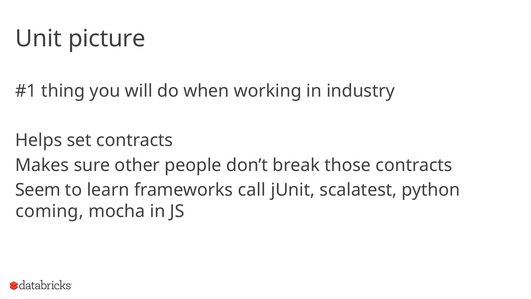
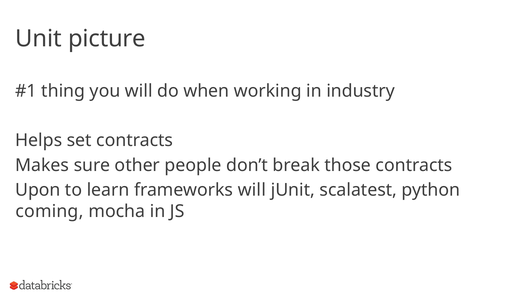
Seem: Seem -> Upon (38, 190)
frameworks call: call -> will (252, 190)
